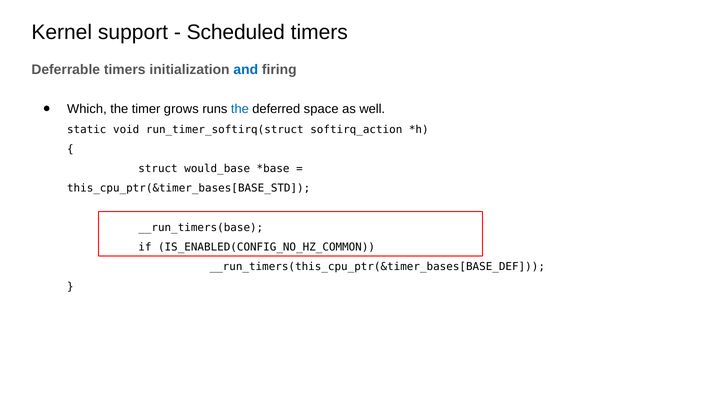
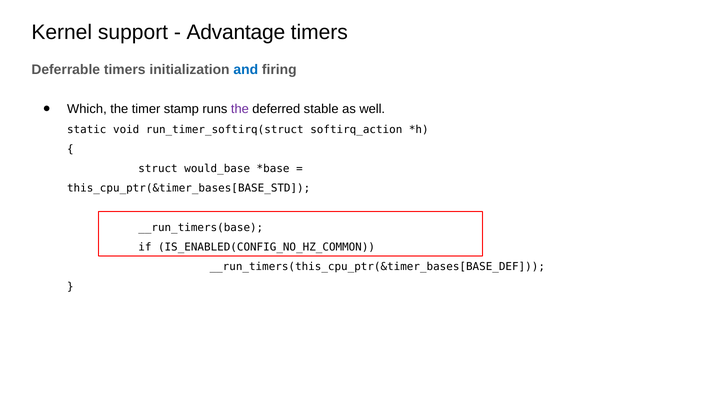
Scheduled: Scheduled -> Advantage (236, 32)
grows: grows -> stamp (181, 109)
the colour: blue -> purple (240, 109)
space: space -> stable (321, 109)
